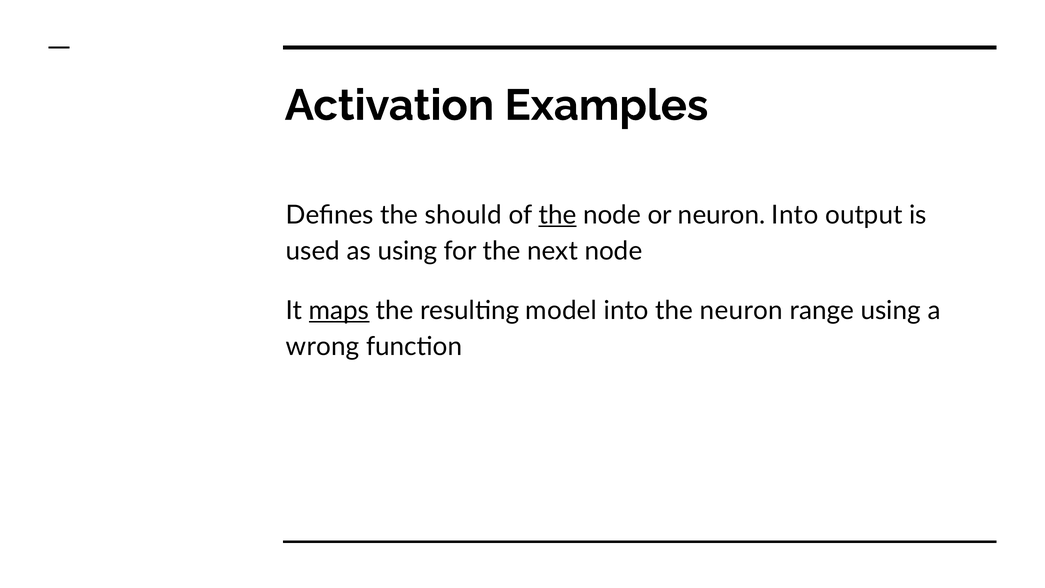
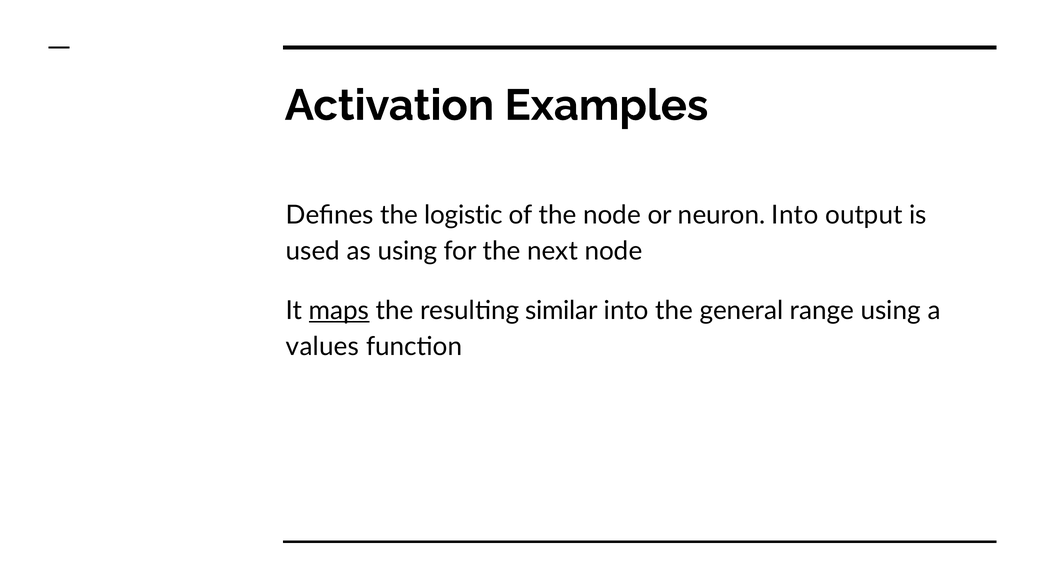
should: should -> logistic (464, 215)
the underline: present -> none (558, 215)
model: model -> similar (561, 310)
the neuron: neuron -> general (742, 310)
wrong: wrong -> values (323, 346)
